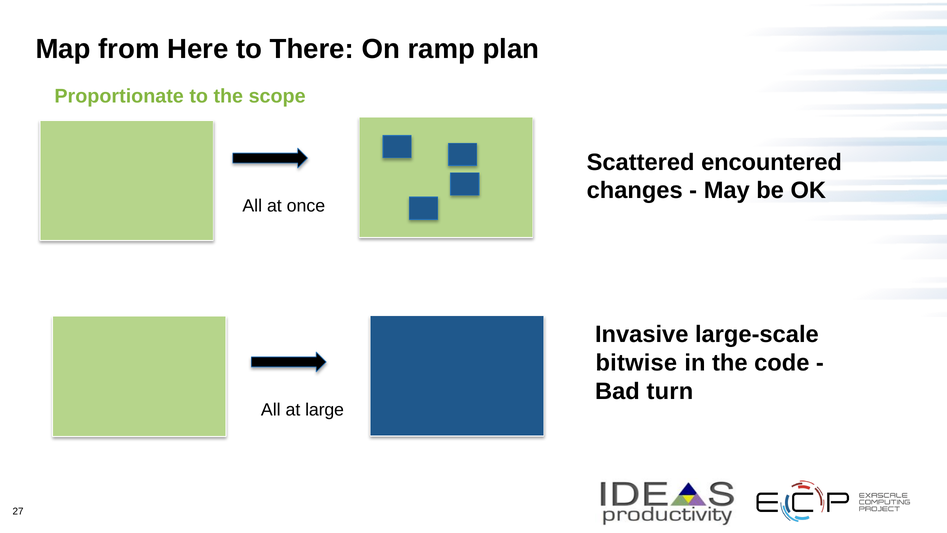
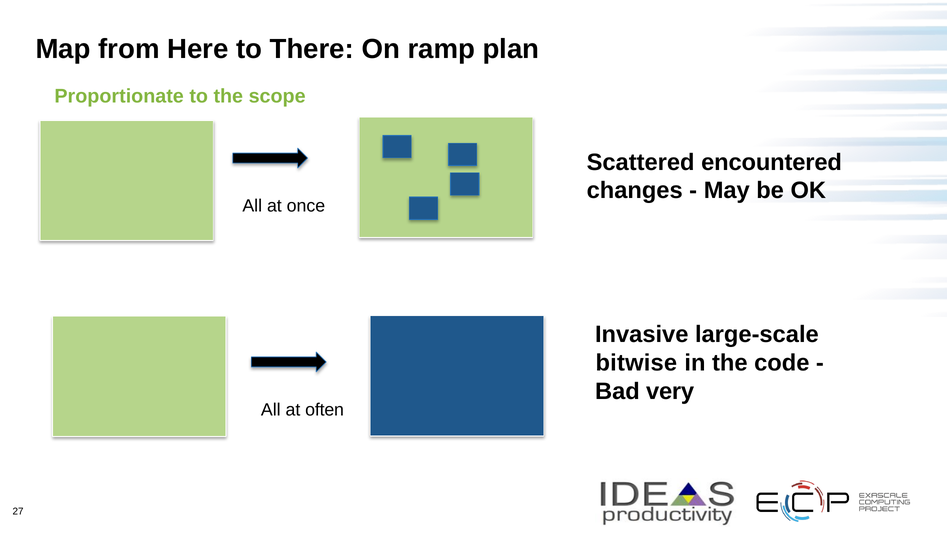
turn: turn -> very (670, 391)
large: large -> often (325, 410)
